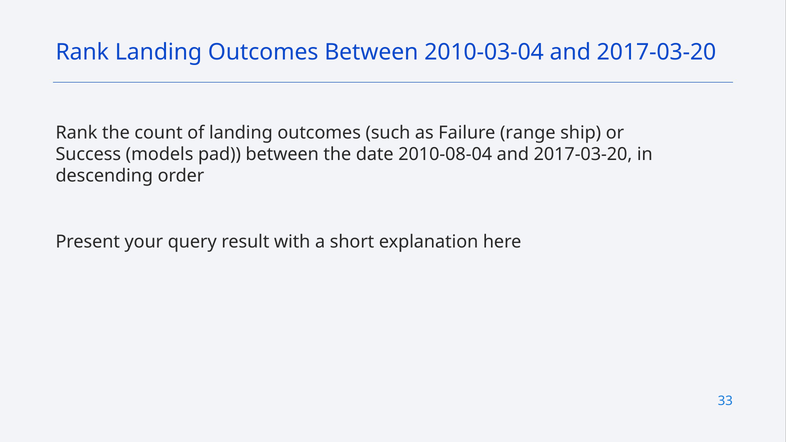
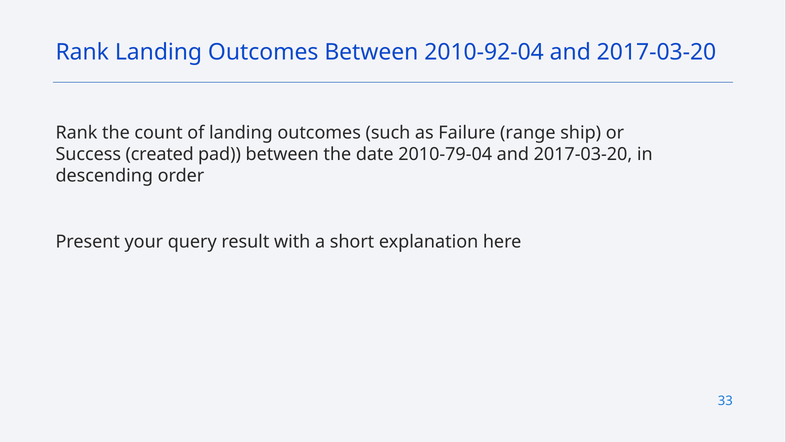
2010-03-04: 2010-03-04 -> 2010-92-04 (484, 52)
models: models -> created (160, 154)
2010-08-04: 2010-08-04 -> 2010-79-04 (445, 154)
